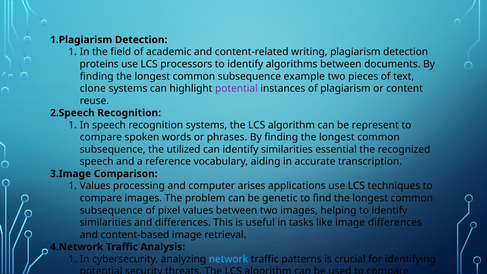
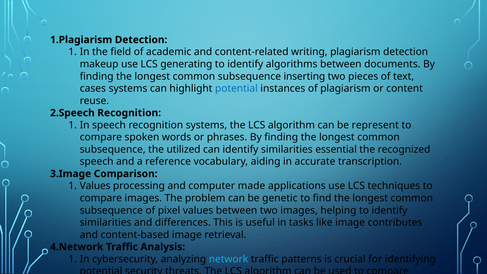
proteins: proteins -> makeup (99, 64)
processors: processors -> generating (186, 64)
example: example -> inserting (304, 76)
clone: clone -> cases (93, 88)
potential colour: purple -> blue (236, 88)
arises: arises -> made (252, 186)
image differences: differences -> contributes (395, 222)
